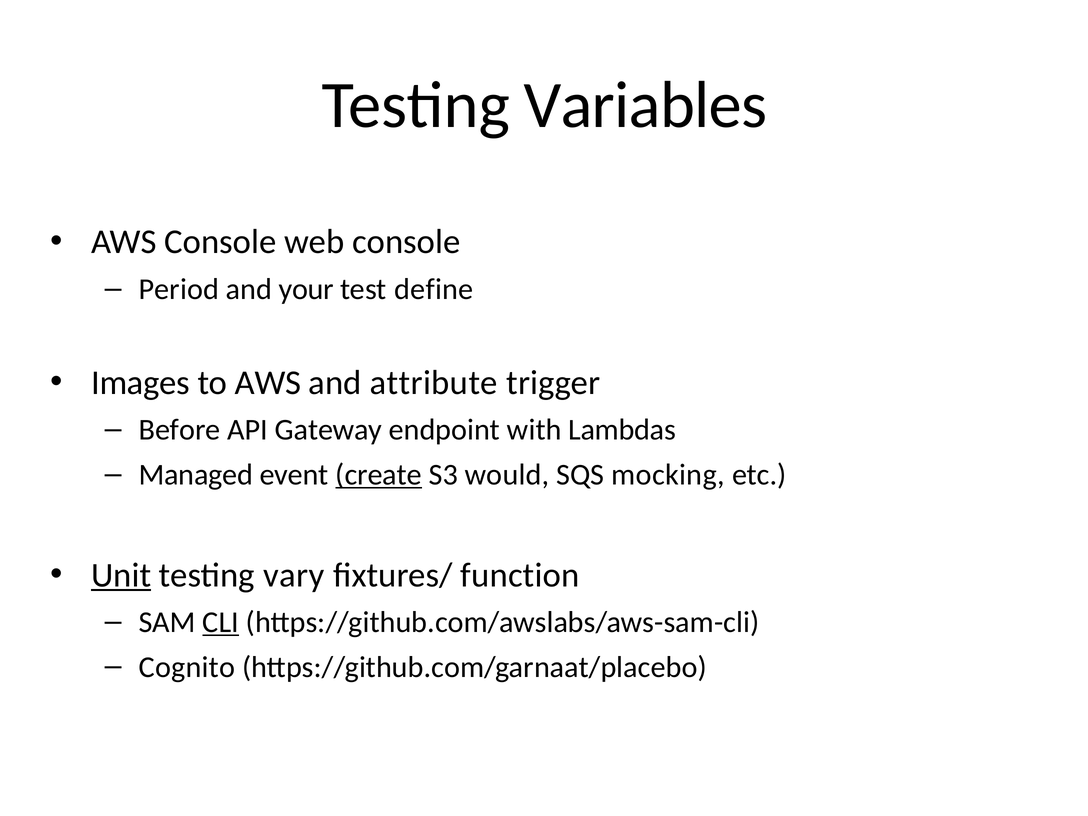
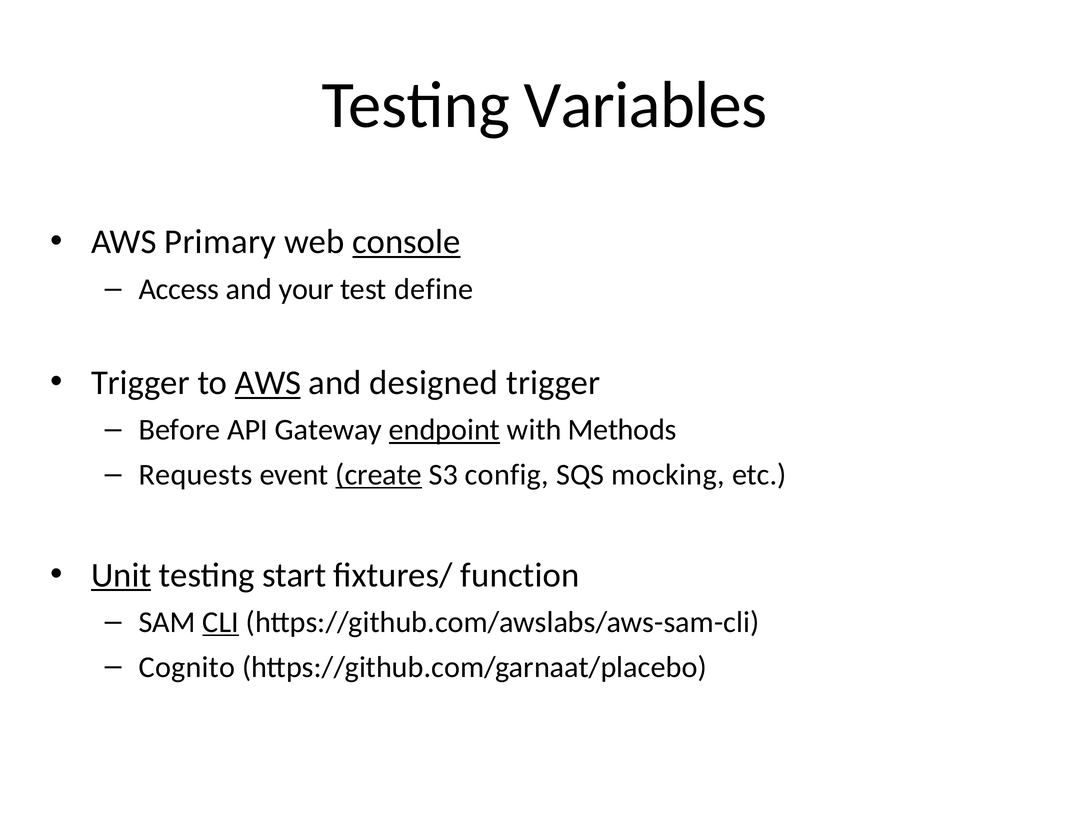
AWS Console: Console -> Primary (220, 242)
console underline: none -> present (406, 242)
Period: Period -> Access (179, 289)
Images: Images -> Trigger (140, 383)
AWS underline: none -> present (268, 383)
attribute: attribute -> designed (434, 383)
endpoint underline: none -> present (444, 430)
Lambdas: Lambdas -> Methods (622, 430)
Managed: Managed -> Requests (196, 475)
would: would -> config (507, 475)
vary: vary -> start (294, 575)
